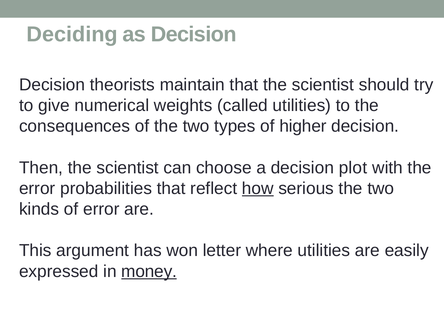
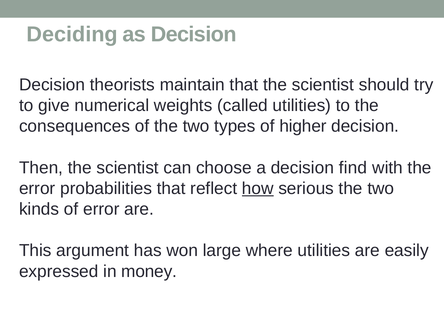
plot: plot -> find (353, 168)
letter: letter -> large (222, 251)
money underline: present -> none (149, 271)
